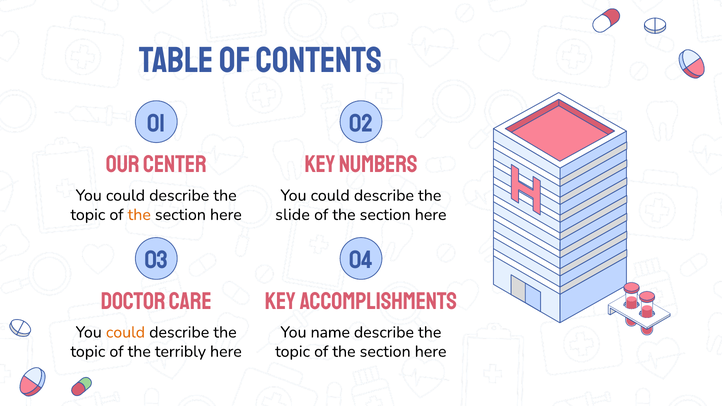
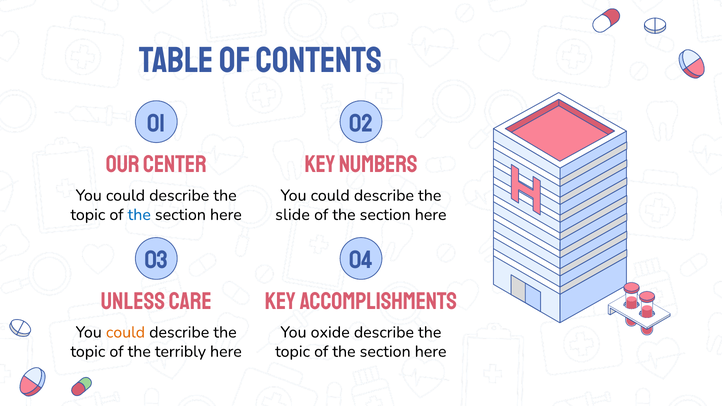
the colour: orange -> blue (139, 215)
DOCTOR: DOCTOR -> UNLESS (133, 301)
name: name -> oxide (330, 332)
